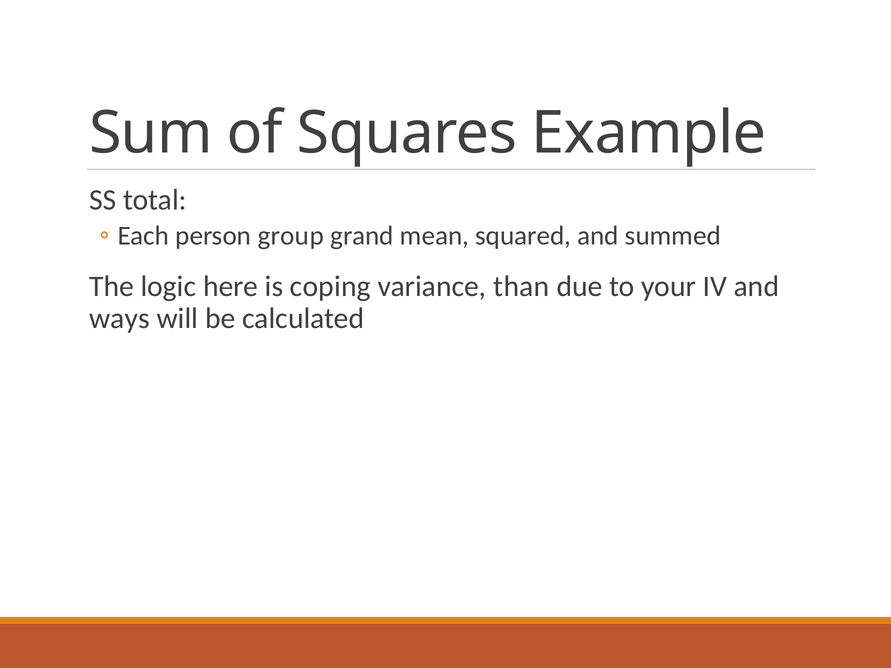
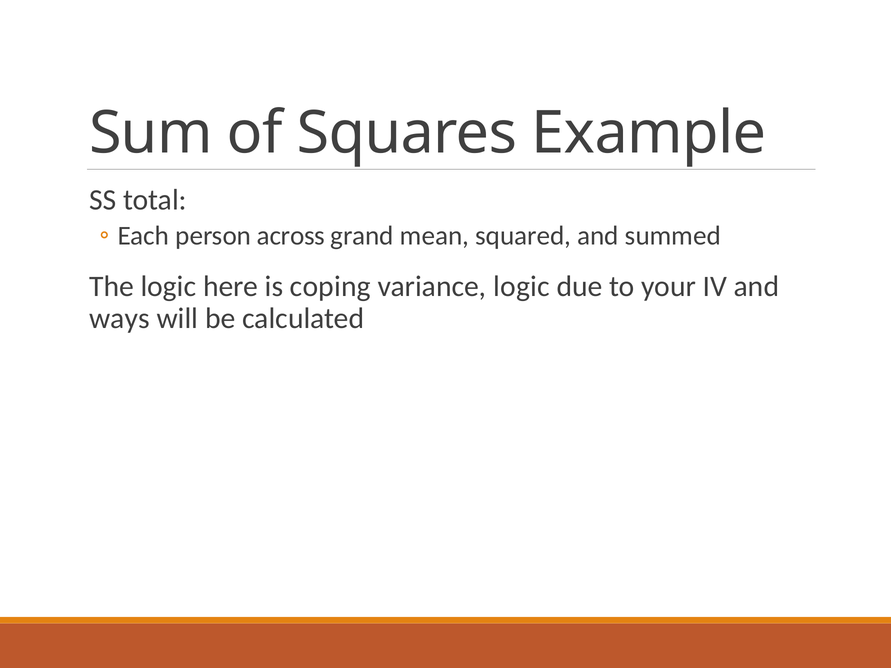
group: group -> across (291, 236)
variance than: than -> logic (521, 286)
